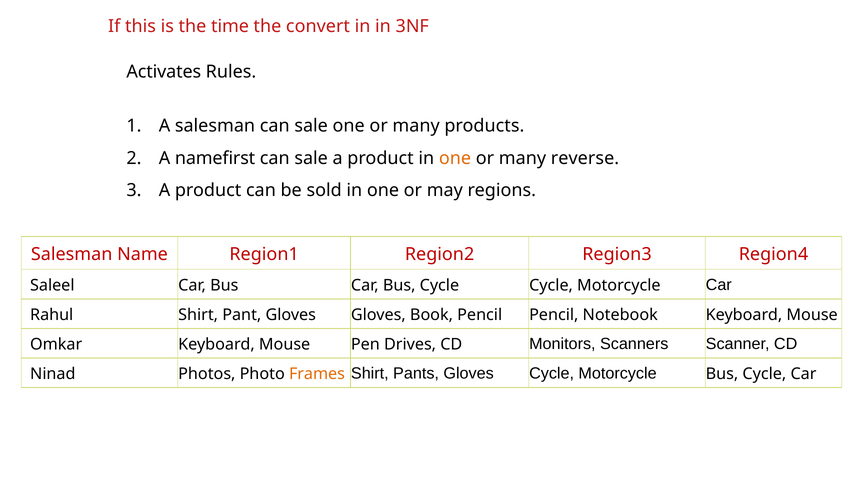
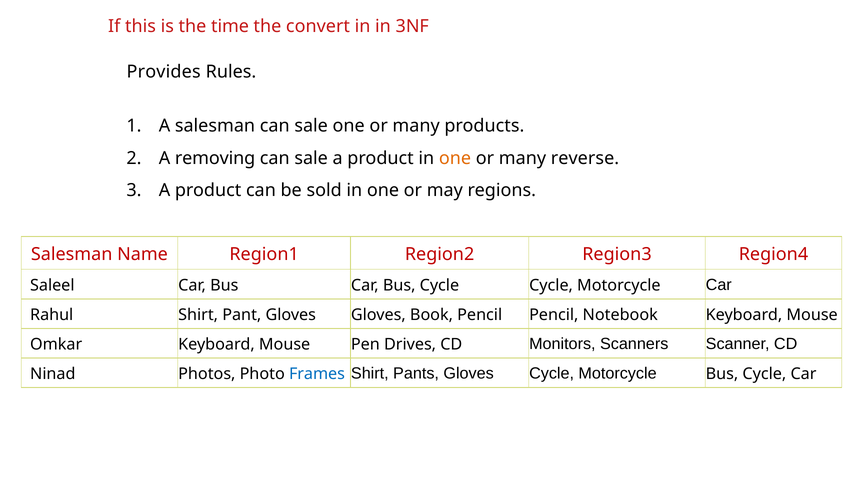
Activates: Activates -> Provides (164, 72)
namefirst: namefirst -> removing (215, 158)
Frames colour: orange -> blue (317, 374)
